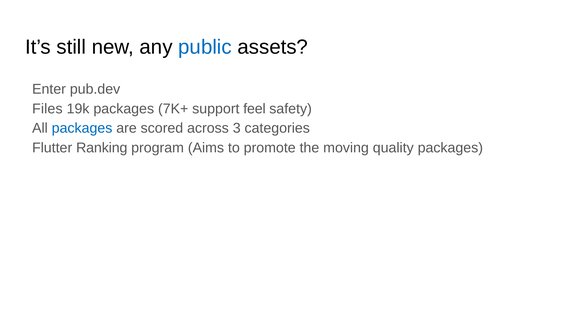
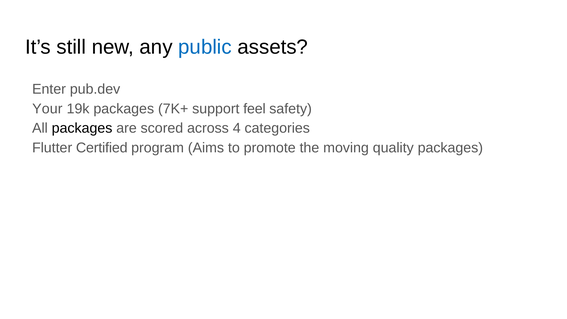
Files: Files -> Your (47, 109)
packages colour: blue -> black (82, 128)
3: 3 -> 4 (237, 128)
Ranking: Ranking -> Certified (102, 148)
